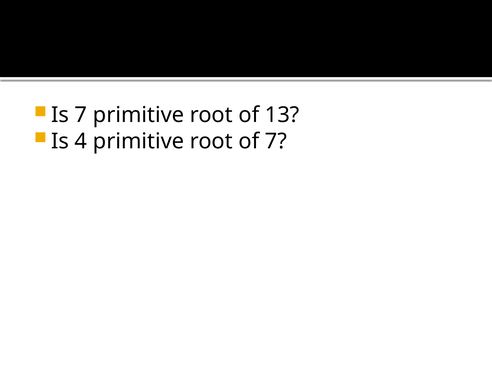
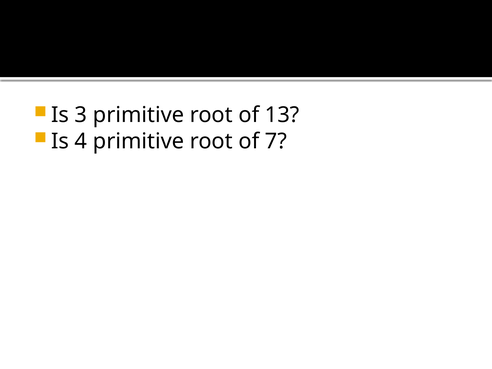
Is 7: 7 -> 3 (81, 115)
